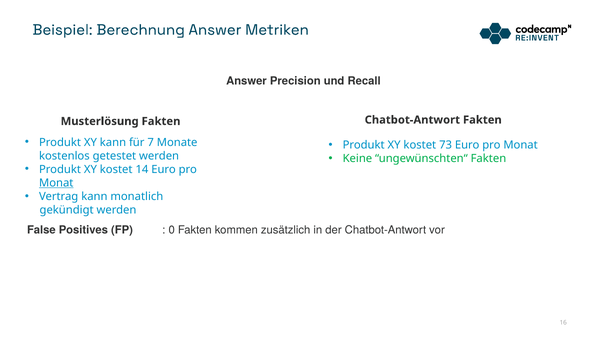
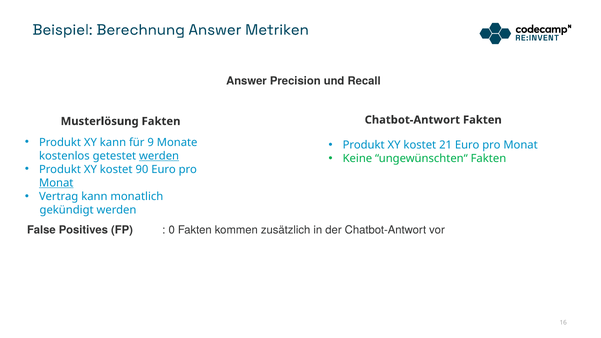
7: 7 -> 9 (151, 142)
73: 73 -> 21 (446, 145)
werden underline: none -> present (159, 156)
14: 14 -> 90 (142, 169)
